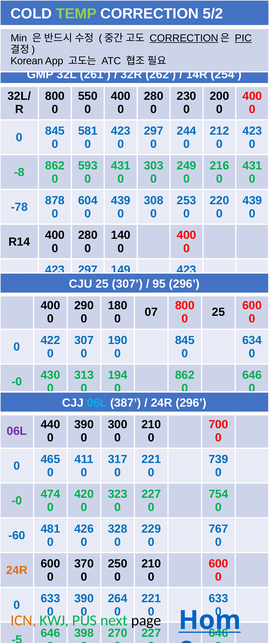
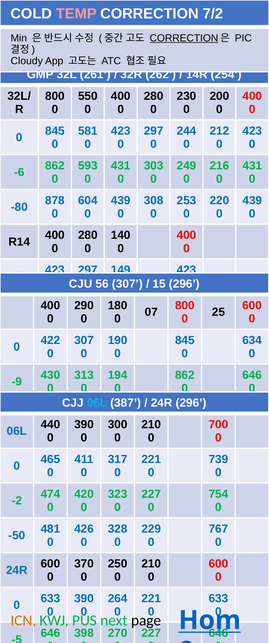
TEMP colour: light green -> pink (76, 14)
5/2: 5/2 -> 7/2 (213, 14)
PIC underline: present -> none (243, 38)
Korean: Korean -> Cloudy (27, 61)
-8: -8 -> -6 (19, 172)
-78: -78 -> -80 (19, 207)
25: 25 -> 56 (102, 284)
95: 95 -> 15 (159, 284)
-0: -0 -> -9 (17, 382)
06L colour: purple -> blue (17, 432)
-0: -0 -> -2 (17, 501)
-60: -60 -> -50 (17, 536)
24R colour: orange -> blue (17, 571)
